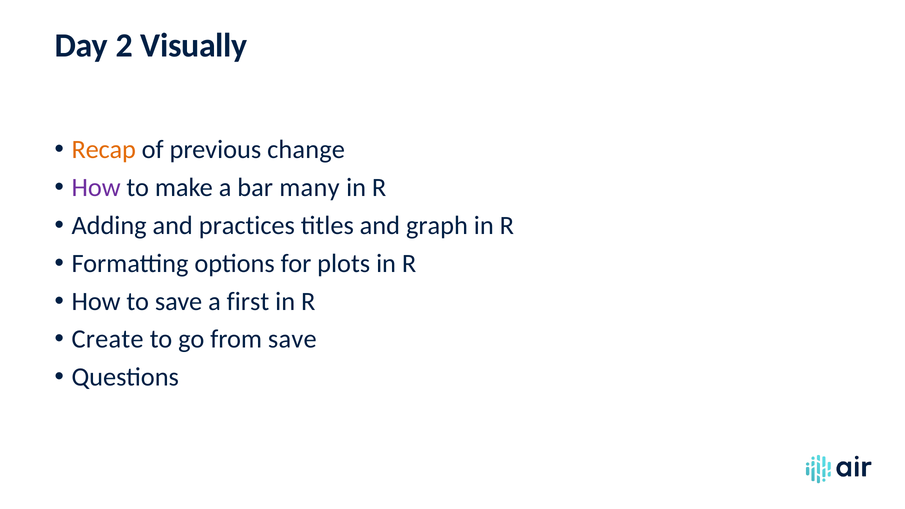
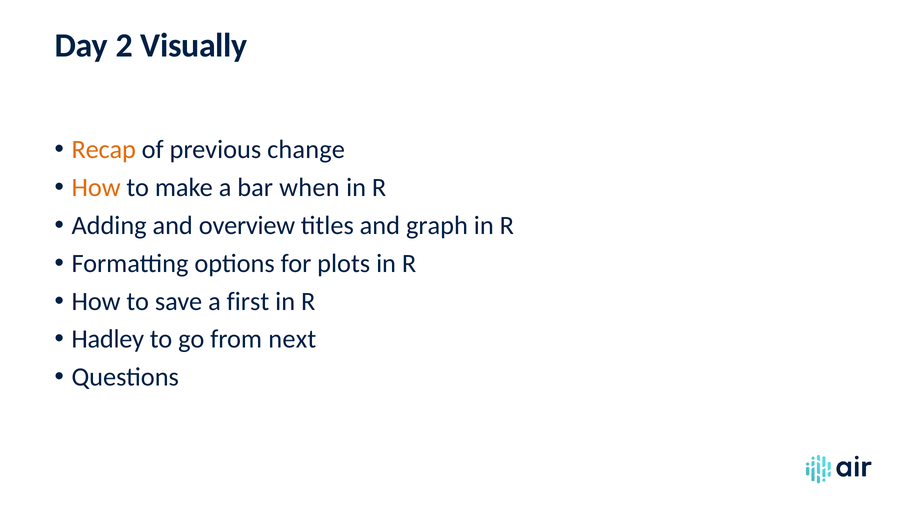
How colour: purple -> orange (96, 188)
many: many -> when (309, 188)
practices: practices -> overview (247, 226)
Create: Create -> Hadley (108, 339)
from save: save -> next (292, 339)
